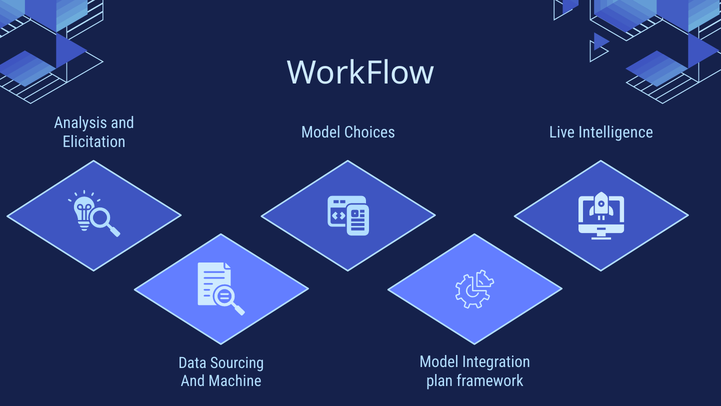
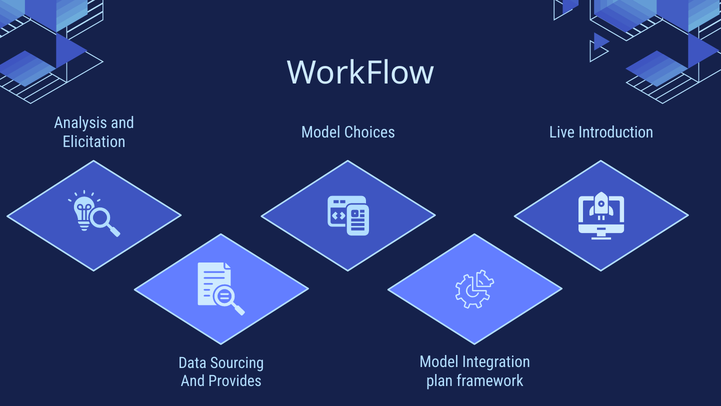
Intelligence: Intelligence -> Introduction (616, 132)
Machine: Machine -> Provides (235, 381)
